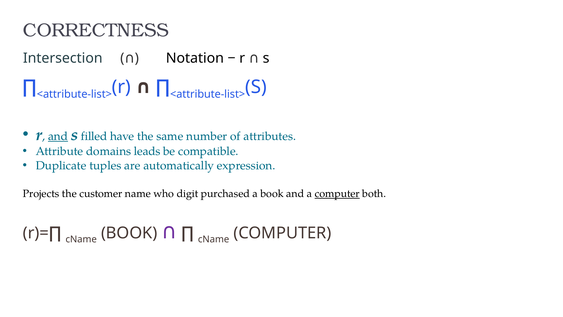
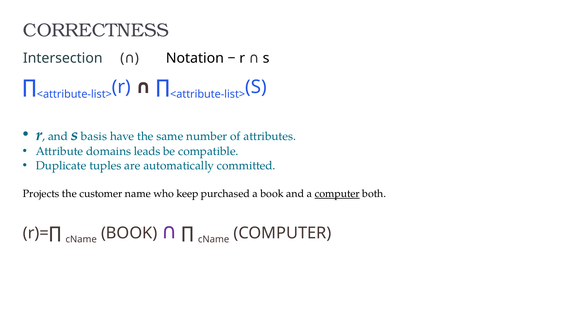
and underline: present -> none (58, 136)
filled: filled -> basis (94, 136)
expression: expression -> committed (246, 165)
digit: digit -> keep (188, 194)
